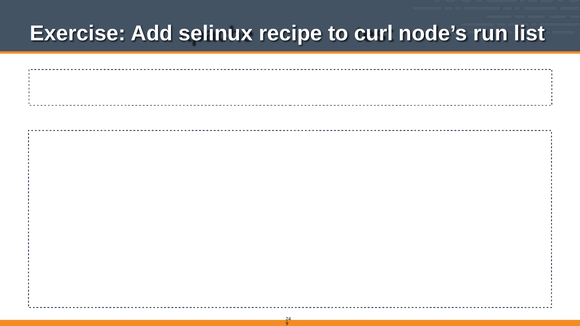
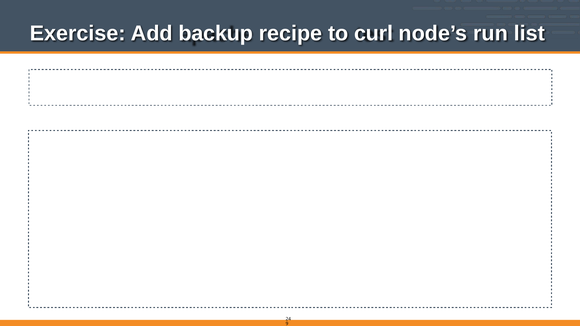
selinux: selinux -> backup (216, 33)
